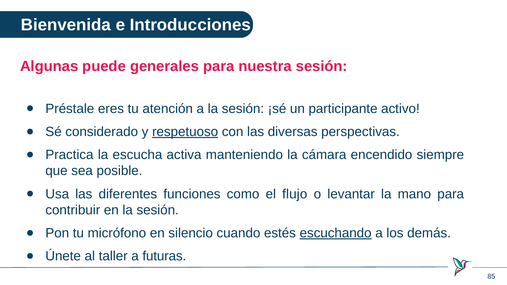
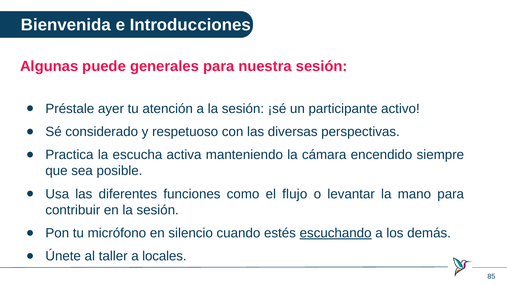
eres: eres -> ayer (111, 109)
respetuoso underline: present -> none (185, 132)
futuras: futuras -> locales (164, 256)
